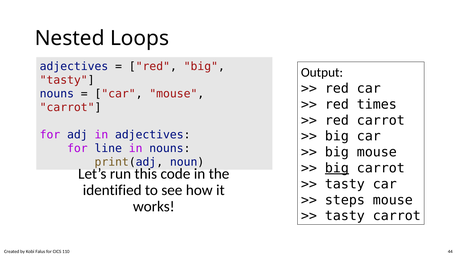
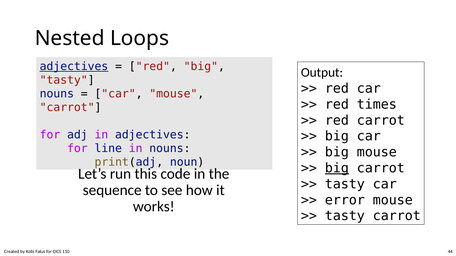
adjectives underline: none -> present (74, 67)
identified: identified -> sequence (112, 191)
steps: steps -> error (345, 200)
